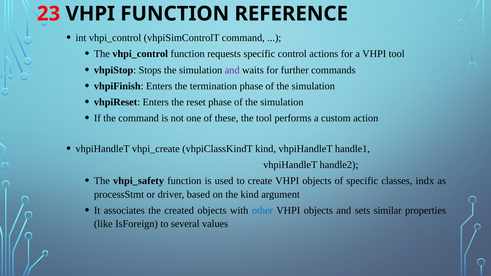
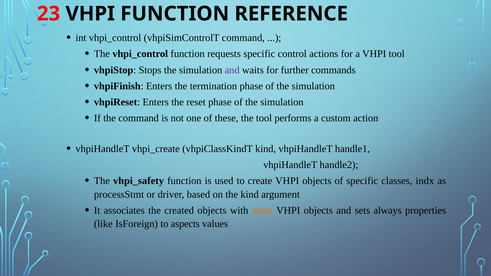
other colour: blue -> orange (262, 211)
similar: similar -> always (388, 211)
several: several -> aspects (185, 224)
